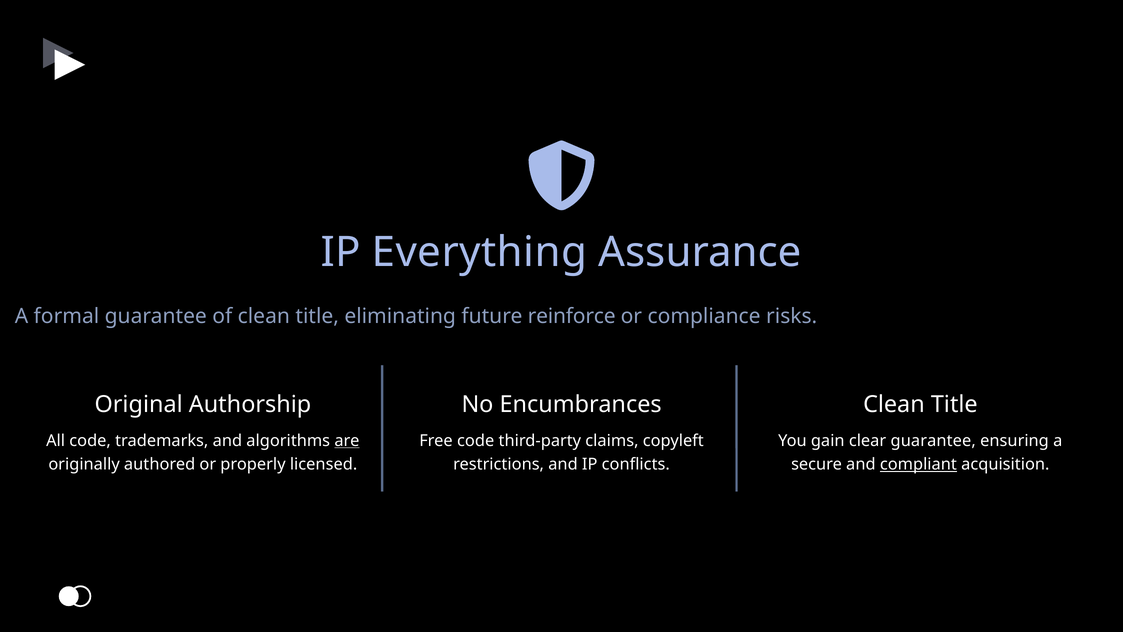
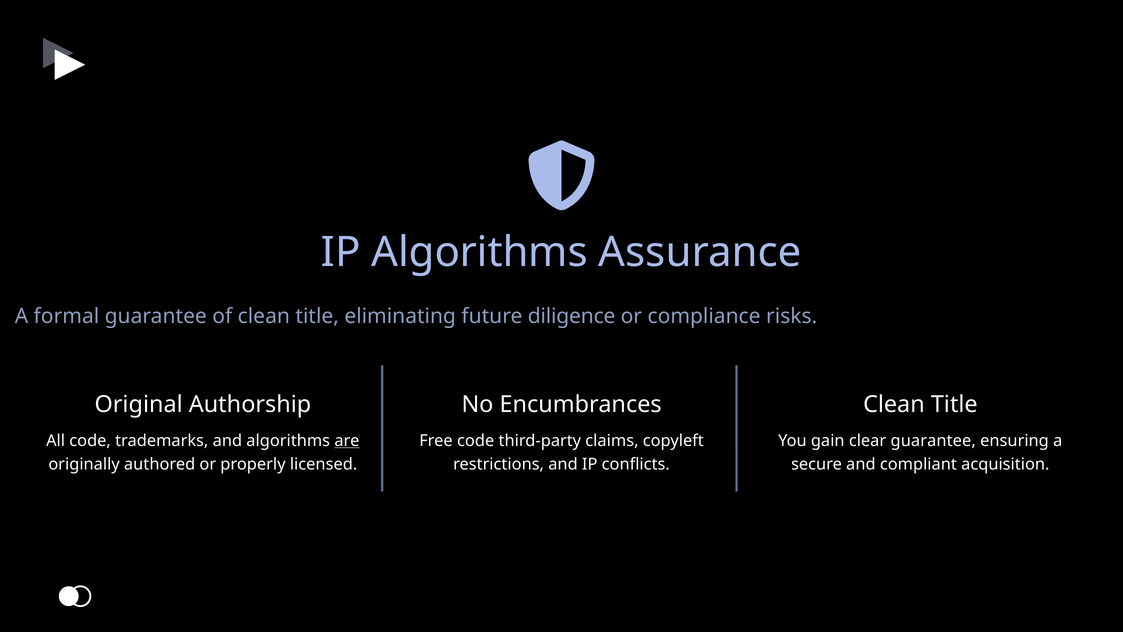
IP Everything: Everything -> Algorithms (480, 252)
reinforce: reinforce -> diligence (572, 316)
compliant underline: present -> none (918, 464)
